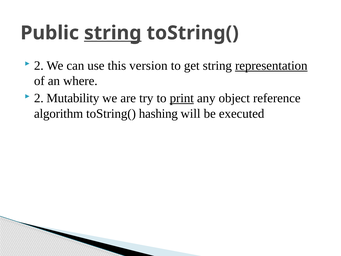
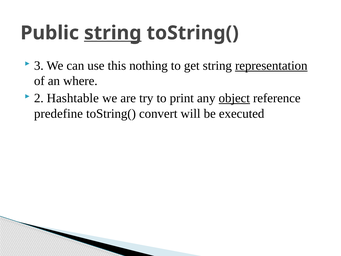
2: 2 -> 3 (39, 65)
version: version -> nothing (149, 65)
Mutability: Mutability -> Hashtable (73, 98)
print underline: present -> none (182, 98)
object underline: none -> present (234, 98)
algorithm: algorithm -> predefine (58, 113)
hashing: hashing -> convert (158, 113)
